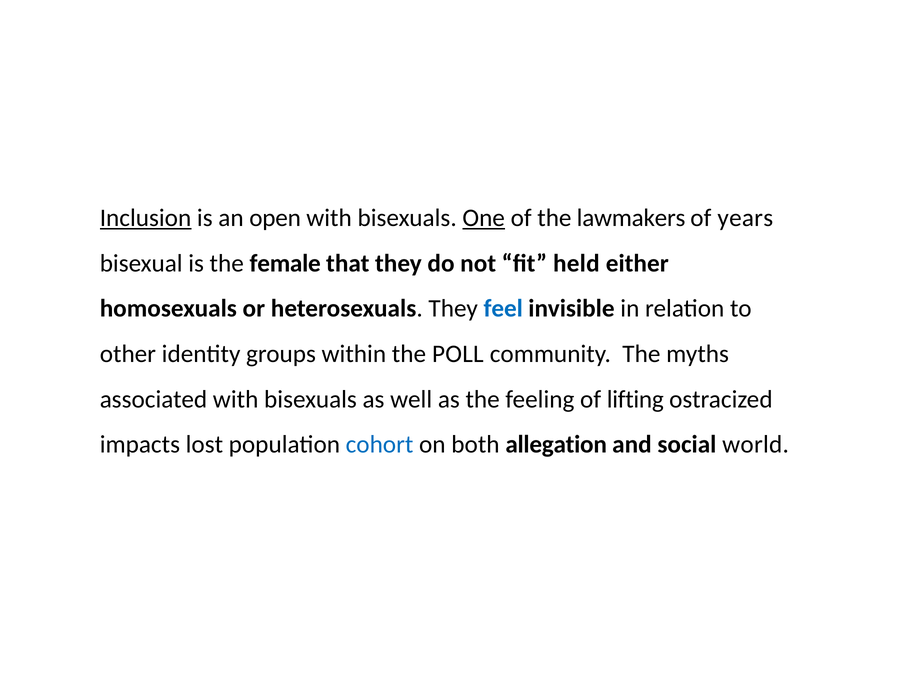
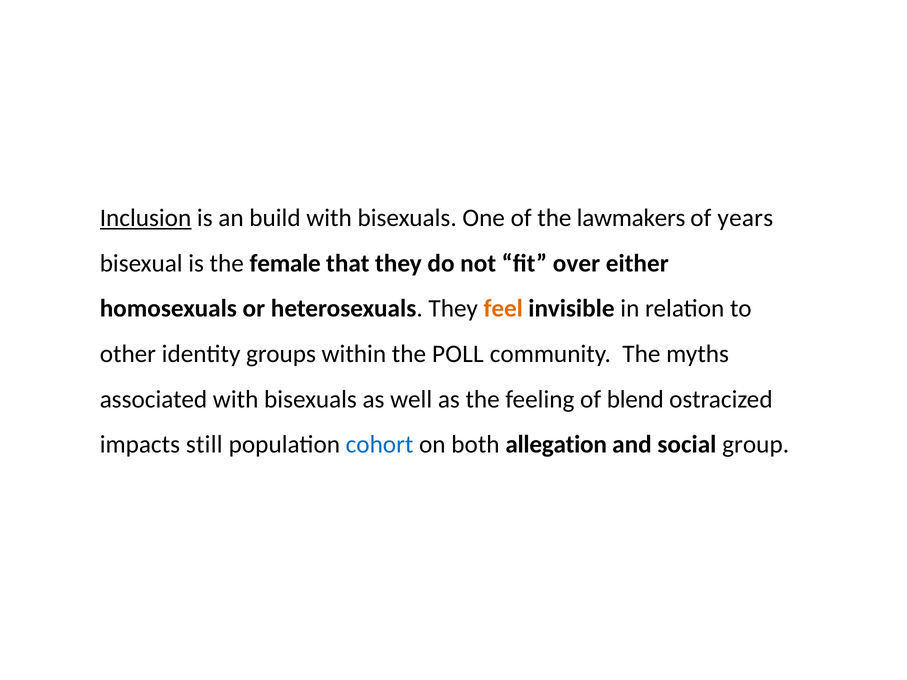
open: open -> build (275, 218)
One underline: present -> none (484, 218)
held: held -> over (576, 263)
feel colour: blue -> orange (503, 309)
lifting: lifting -> blend (635, 399)
lost: lost -> still (204, 445)
world: world -> group (756, 445)
